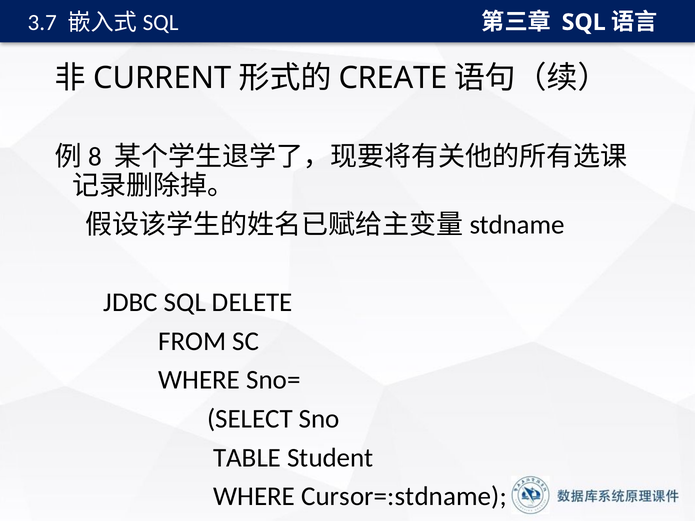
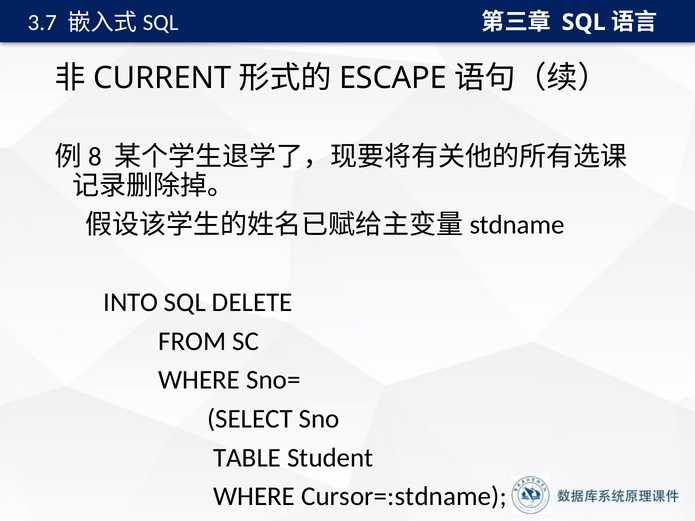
CREATE: CREATE -> ESCAPE (393, 78)
JDBC: JDBC -> INTO (131, 302)
